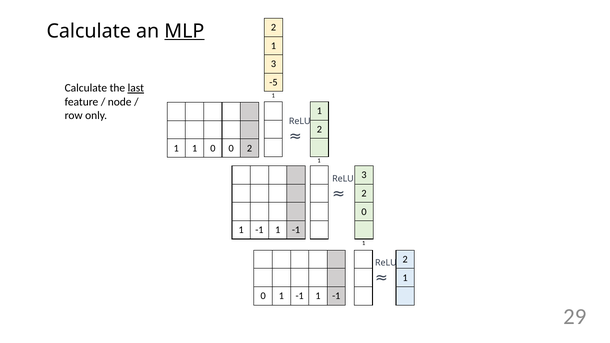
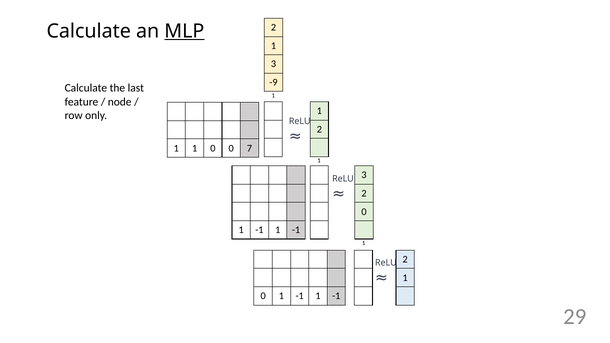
-5: -5 -> -9 (273, 82)
last underline: present -> none (136, 88)
0 2: 2 -> 7 (249, 148)
